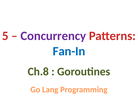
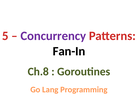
Fan-In colour: blue -> black (69, 51)
